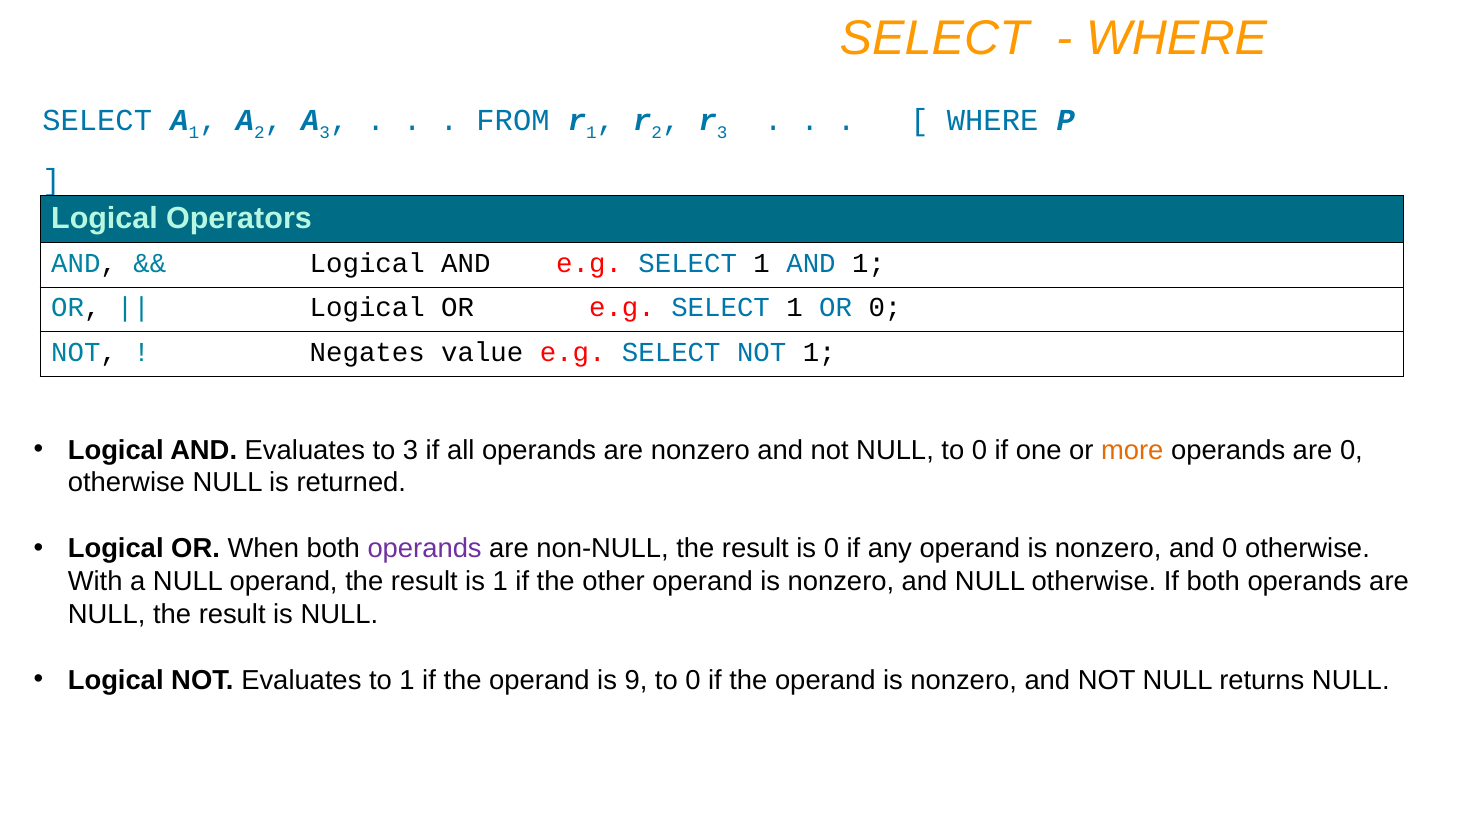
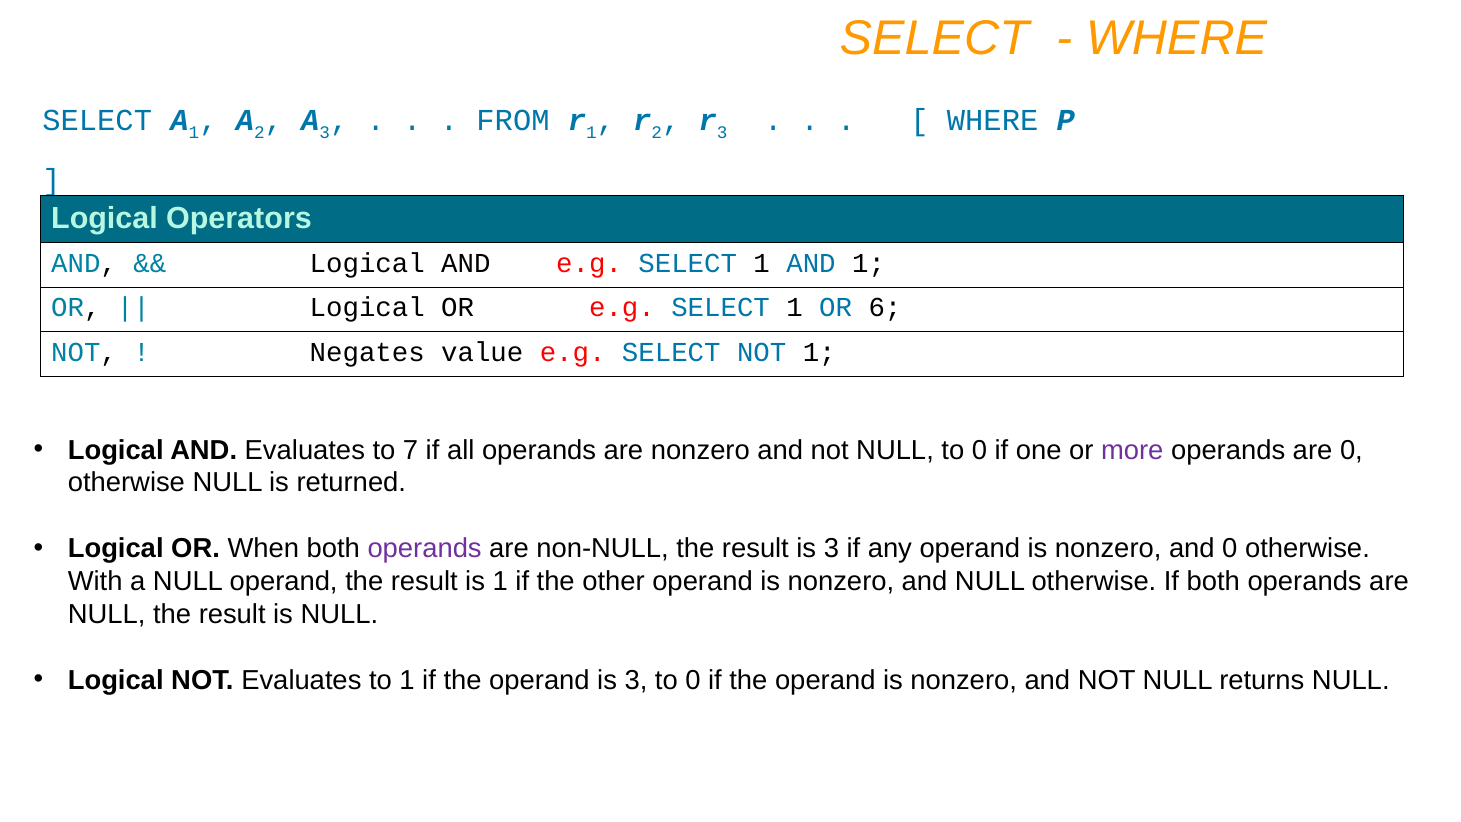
OR 0: 0 -> 6 (885, 308)
to 3: 3 -> 7 (411, 450)
more colour: orange -> purple (1132, 450)
result is 0: 0 -> 3 (831, 549)
operand is 9: 9 -> 3 (636, 680)
